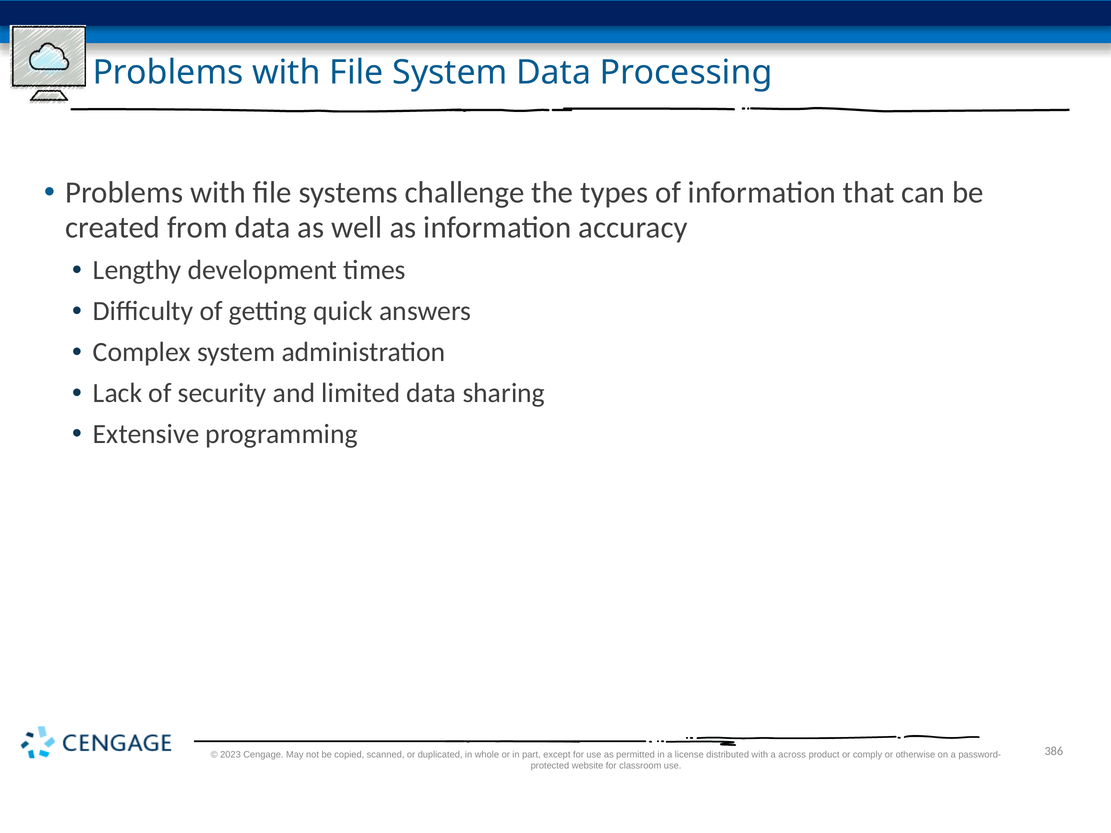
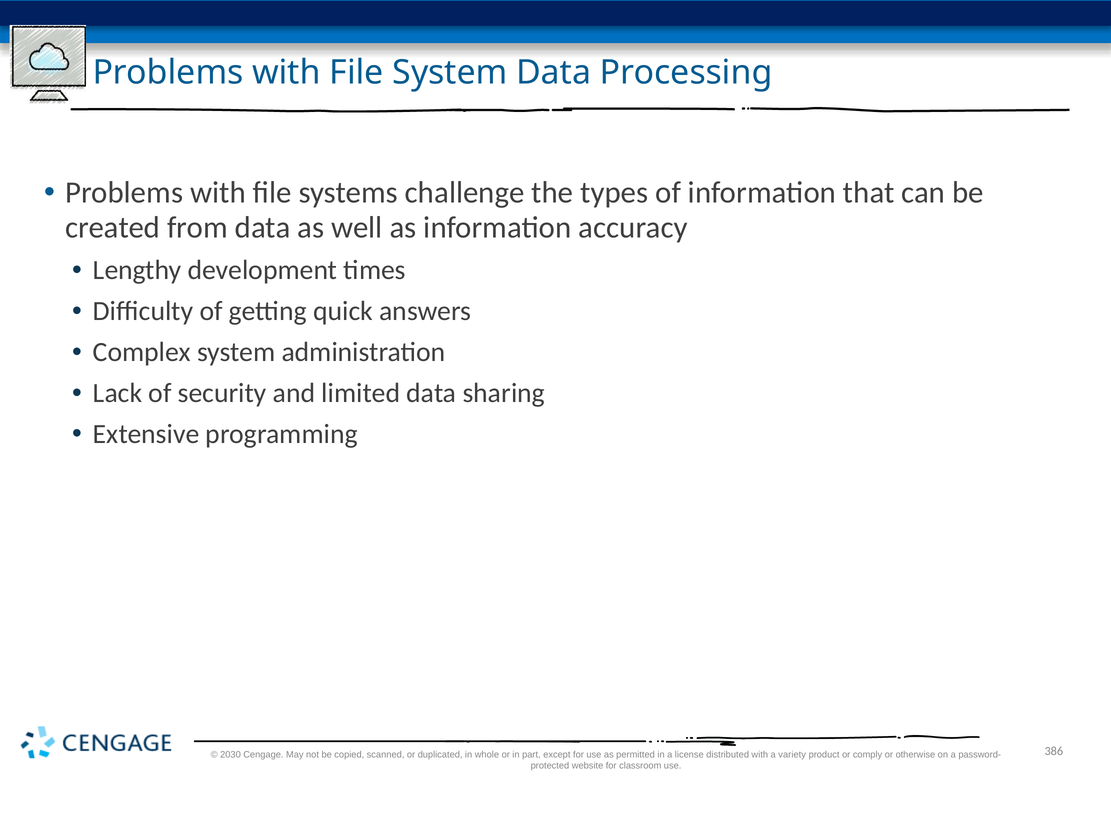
2023: 2023 -> 2030 (230, 755)
across: across -> variety (792, 755)
